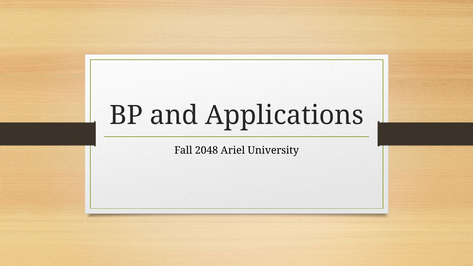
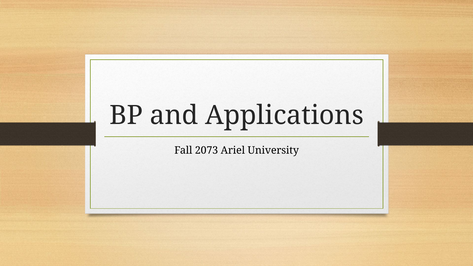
2048: 2048 -> 2073 (207, 151)
